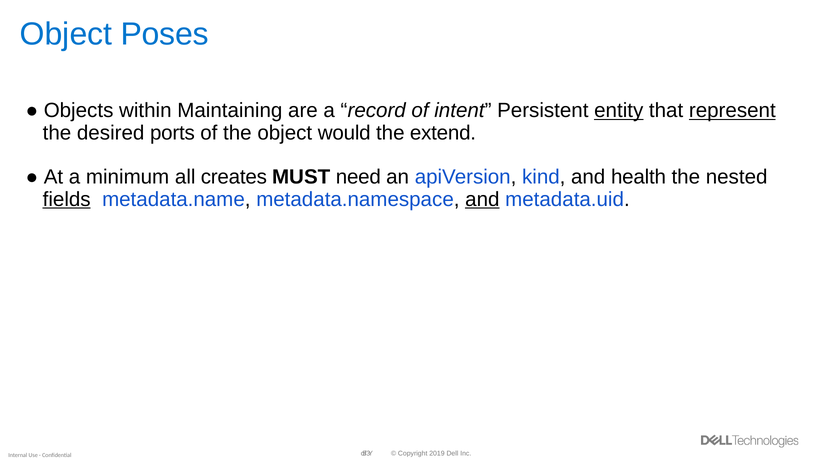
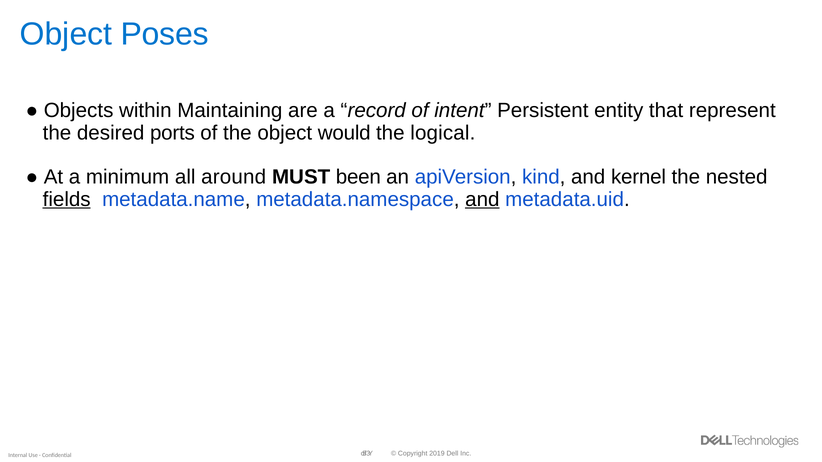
entity underline: present -> none (619, 111)
represent underline: present -> none (732, 111)
extend: extend -> logical (443, 133)
creates: creates -> around (234, 177)
need: need -> been (358, 177)
health: health -> kernel (639, 177)
